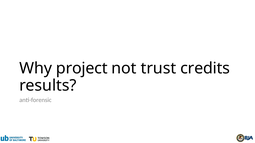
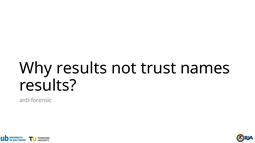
Why project: project -> results (82, 69)
credits: credits -> names (205, 69)
